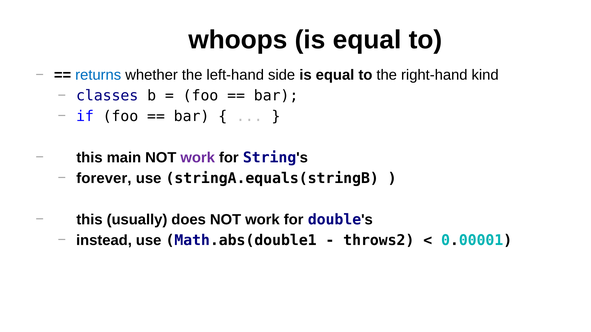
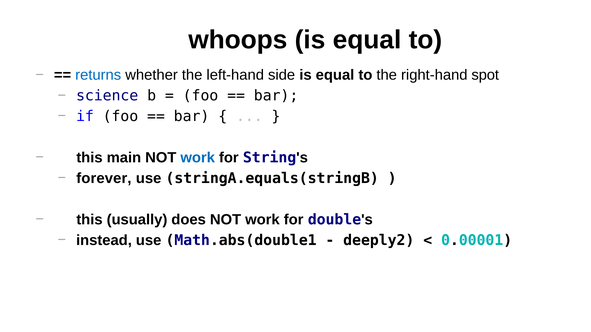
kind: kind -> spot (485, 75)
classes: classes -> science (107, 96)
work colour: purple -> blue (198, 158)
throws2: throws2 -> deeply2 (379, 241)
